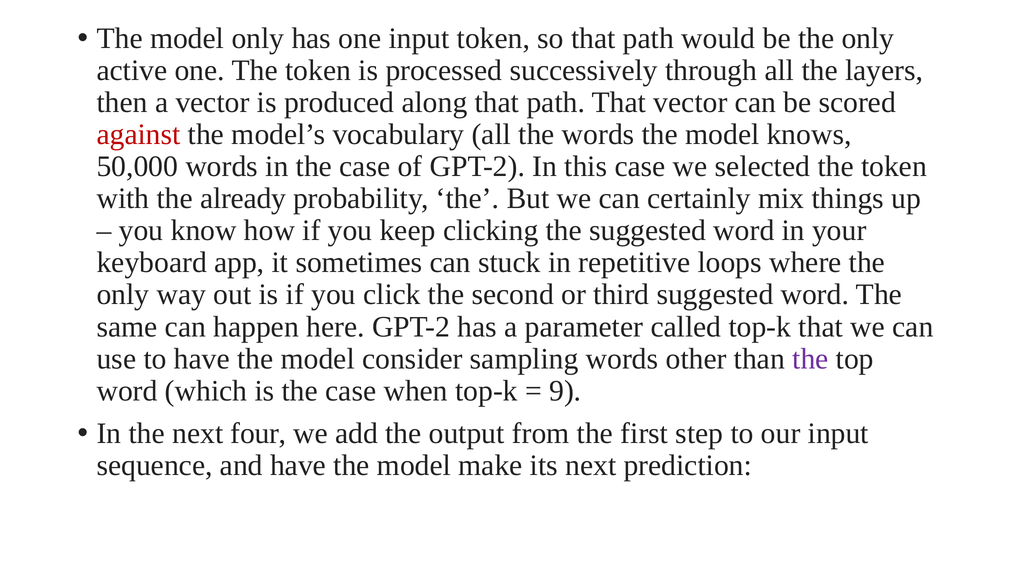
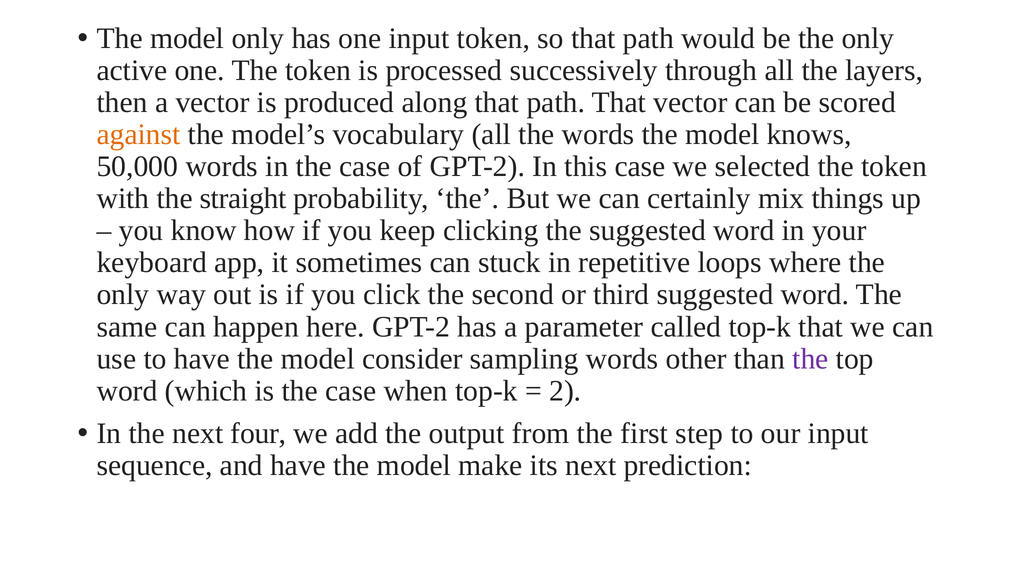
against colour: red -> orange (139, 134)
already: already -> straight (243, 198)
9: 9 -> 2 (565, 391)
